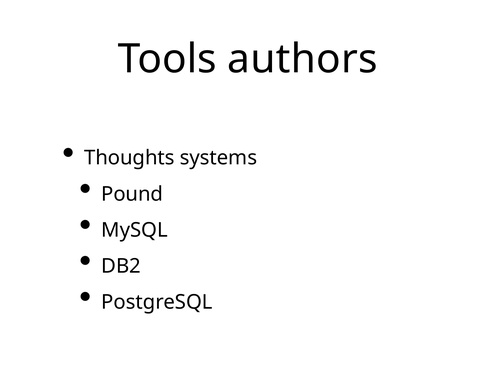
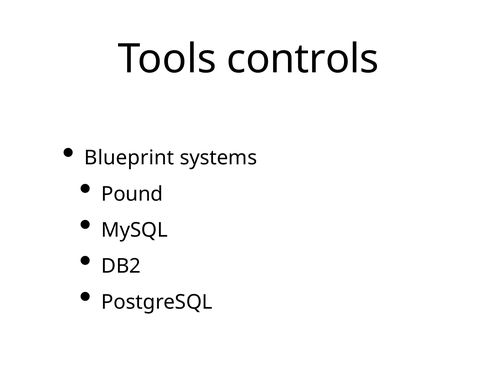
authors: authors -> controls (303, 59)
Thoughts: Thoughts -> Blueprint (129, 158)
